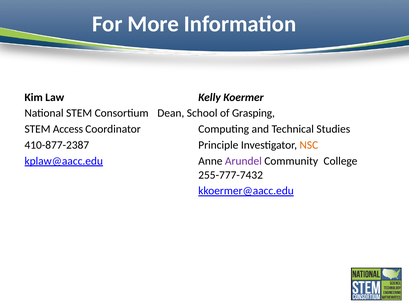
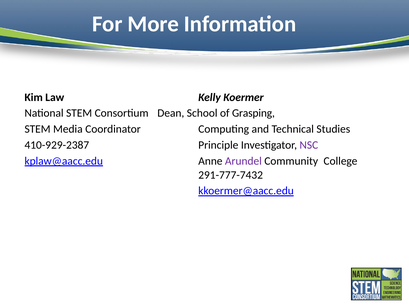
Access: Access -> Media (68, 129)
410-877-2387: 410-877-2387 -> 410-929-2387 (57, 145)
NSC colour: orange -> purple (309, 145)
255-777-7432: 255-777-7432 -> 291-777-7432 (231, 175)
